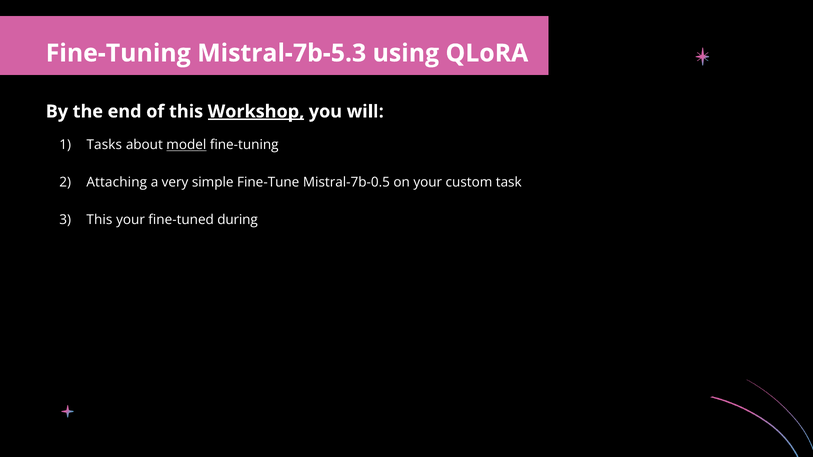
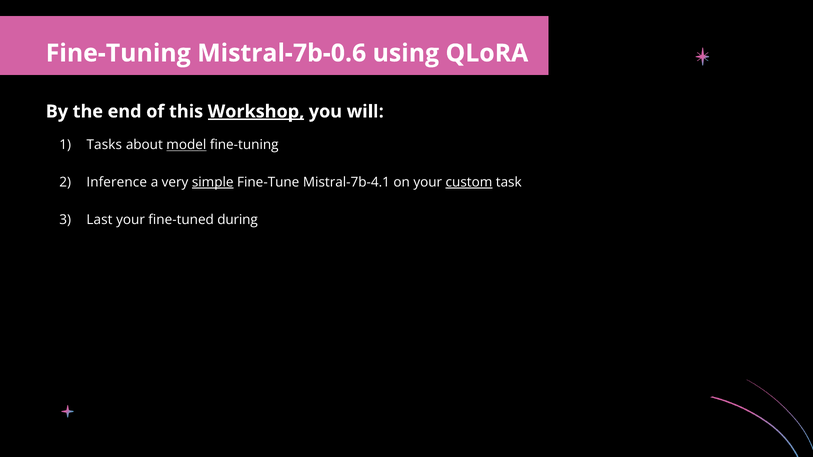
Mistral-7b-5.3: Mistral-7b-5.3 -> Mistral-7b-0.6 (282, 53)
Attaching: Attaching -> Inference (117, 182)
simple underline: none -> present (213, 182)
Mistral-7b-0.5: Mistral-7b-0.5 -> Mistral-7b-4.1 (346, 182)
custom underline: none -> present (469, 182)
This: This -> Last (99, 220)
